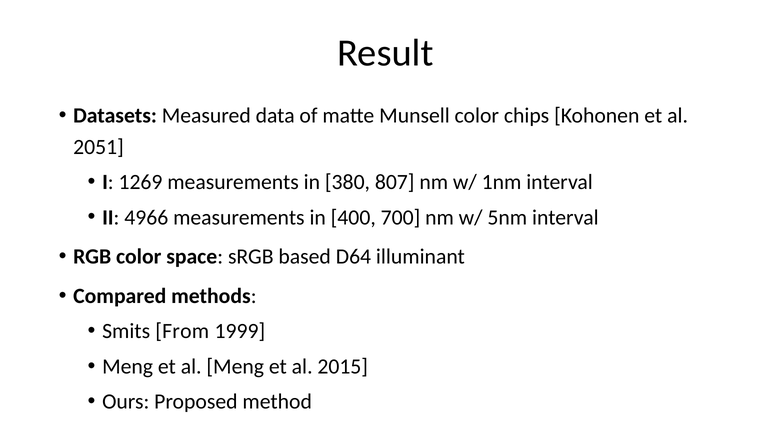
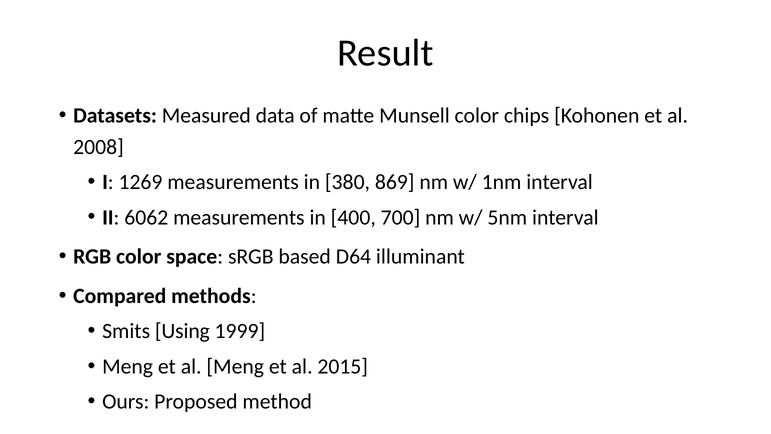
2051: 2051 -> 2008 (99, 147)
807: 807 -> 869 (395, 182)
4966: 4966 -> 6062 (146, 217)
From: From -> Using (182, 331)
